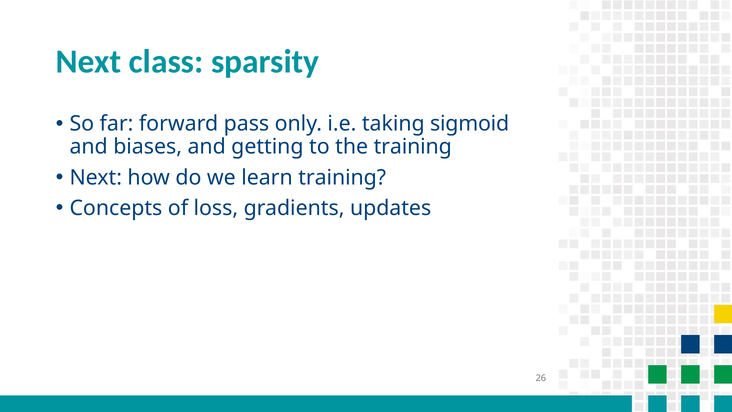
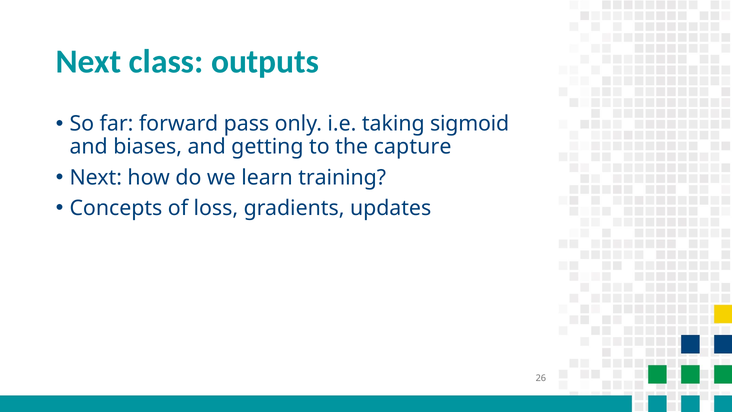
sparsity: sparsity -> outputs (265, 61)
the training: training -> capture (413, 147)
